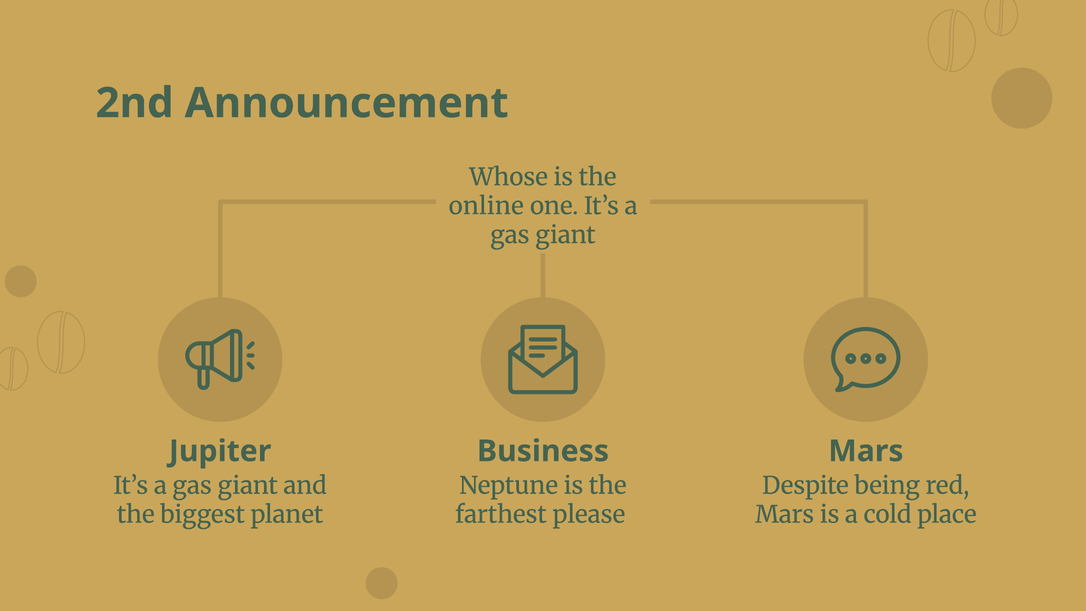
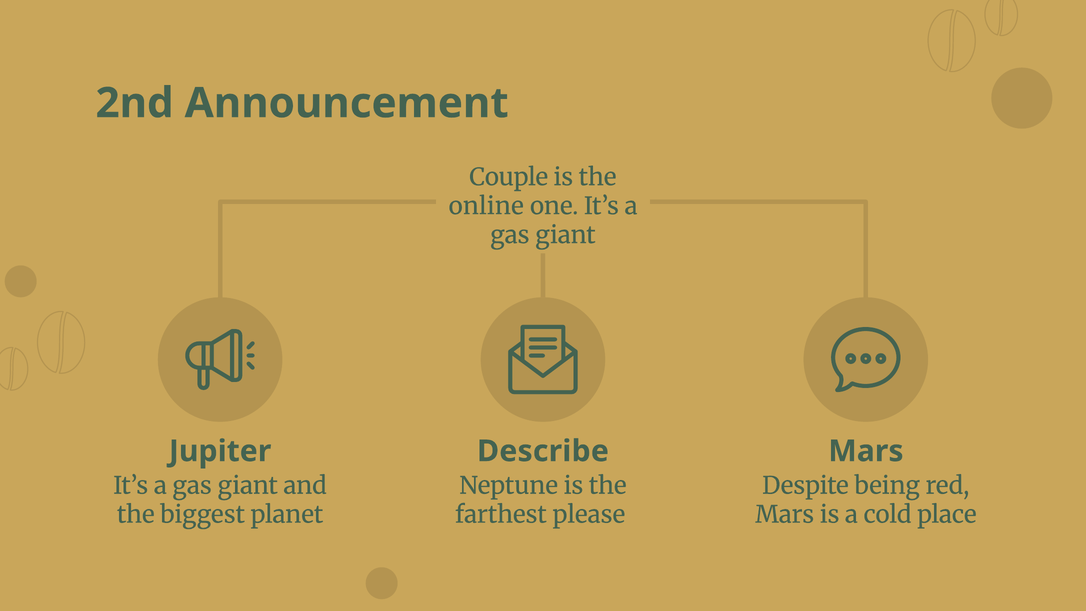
Whose: Whose -> Couple (509, 177)
Business: Business -> Describe (543, 451)
